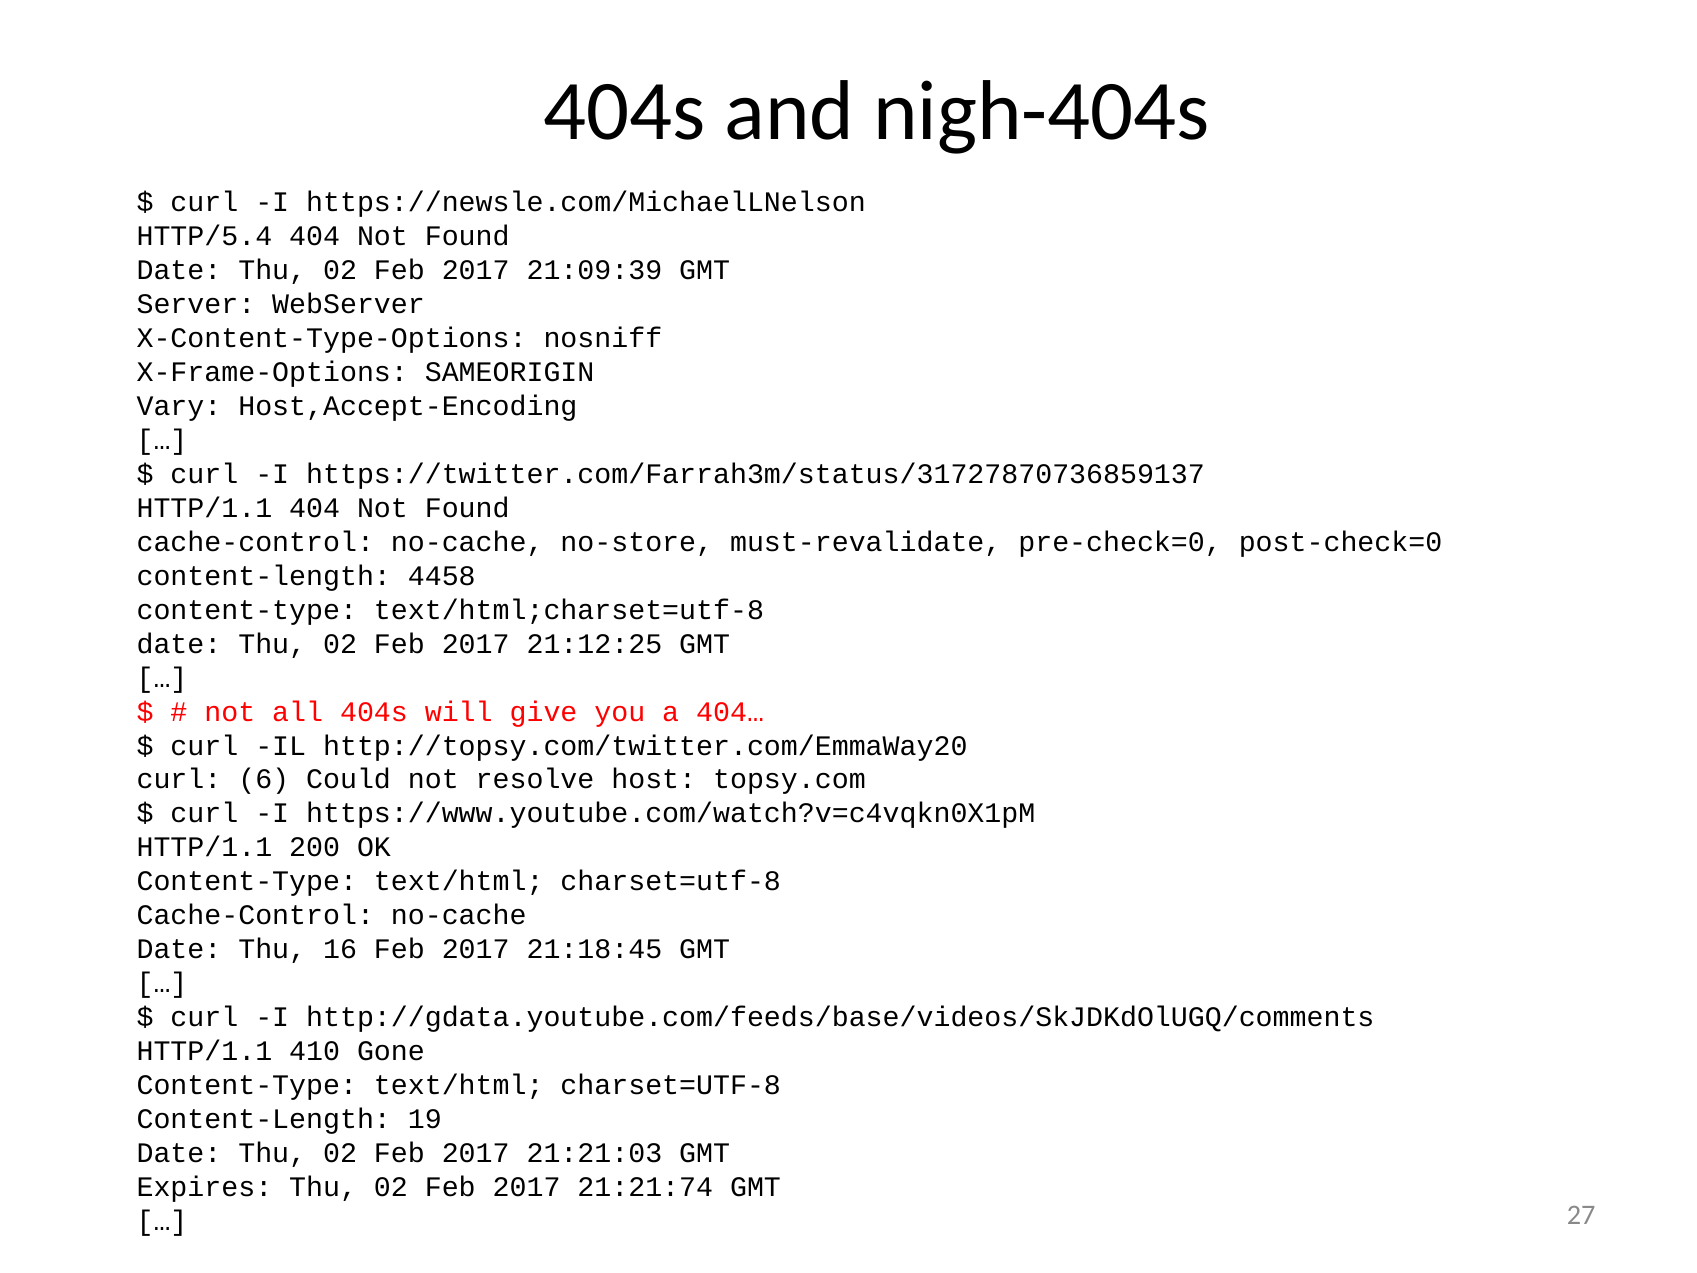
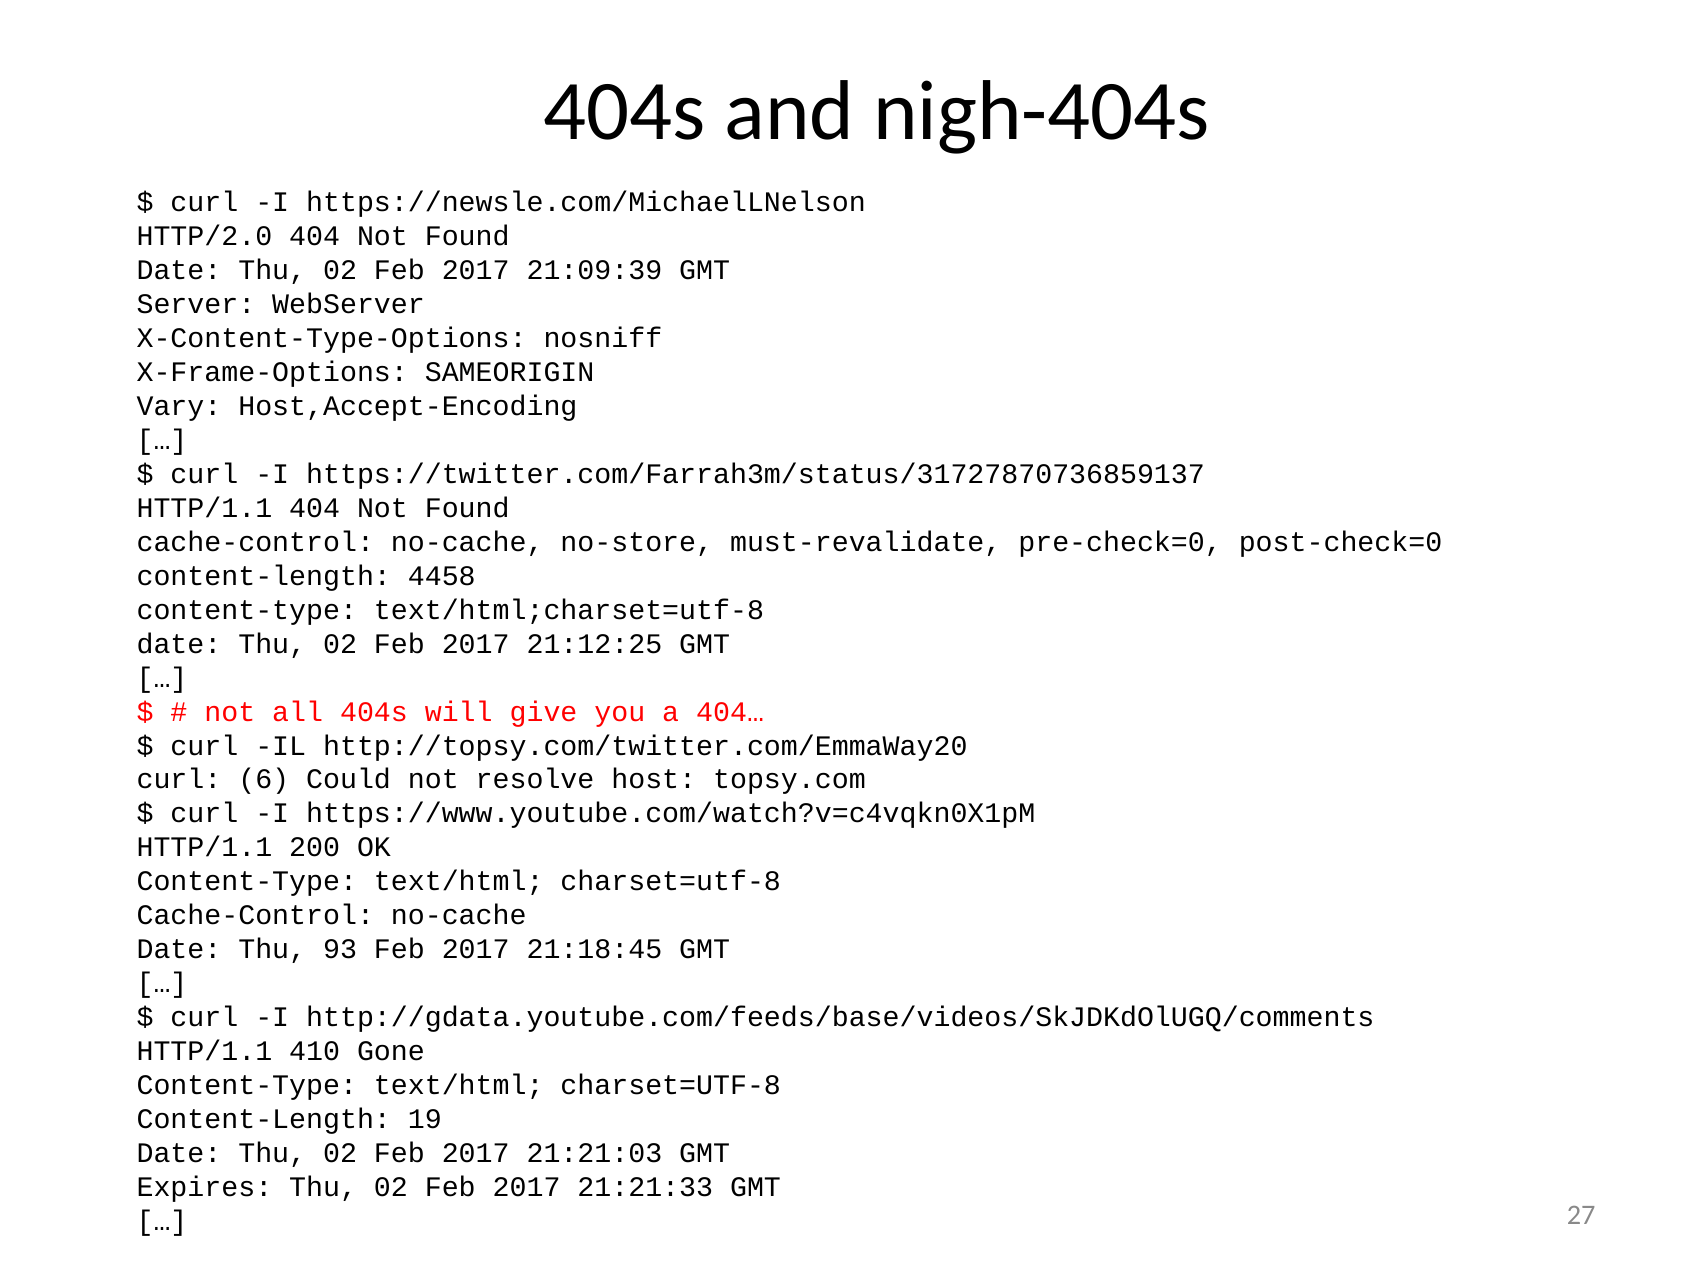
HTTP/5.4: HTTP/5.4 -> HTTP/2.0 (204, 236)
16: 16 -> 93 (340, 949)
21:21:74: 21:21:74 -> 21:21:33 (645, 1187)
